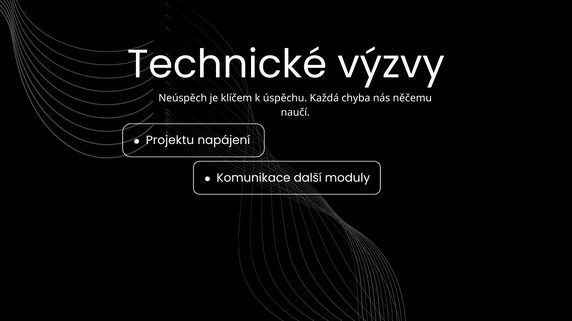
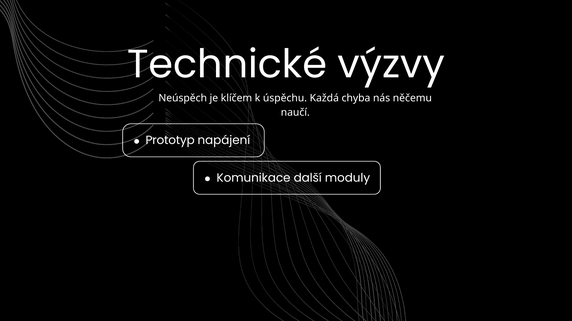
Projektu: Projektu -> Prototyp (170, 141)
